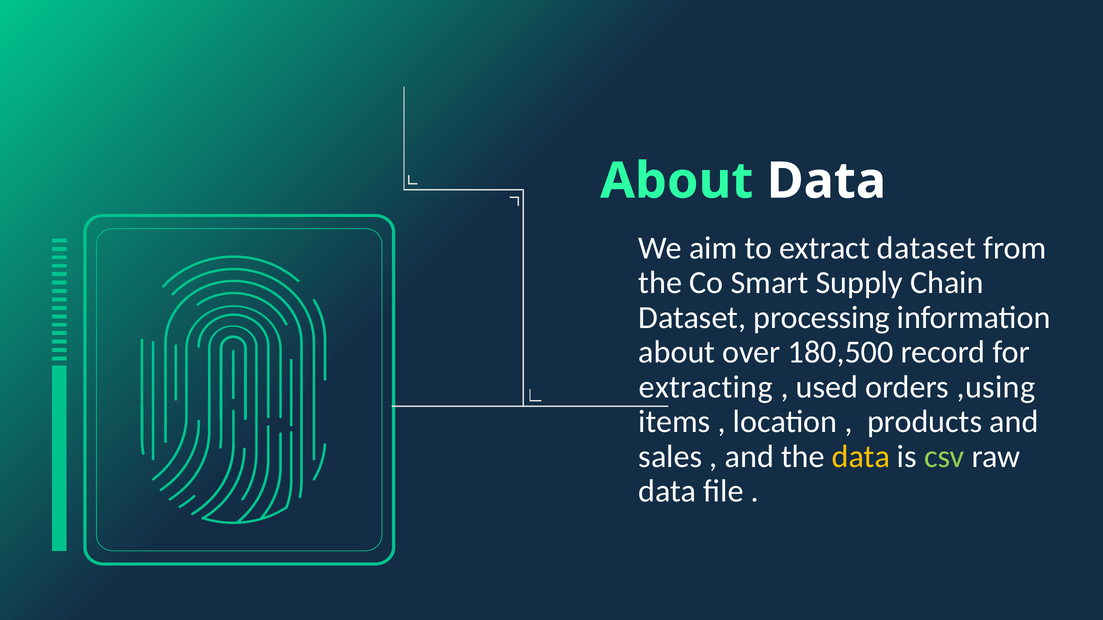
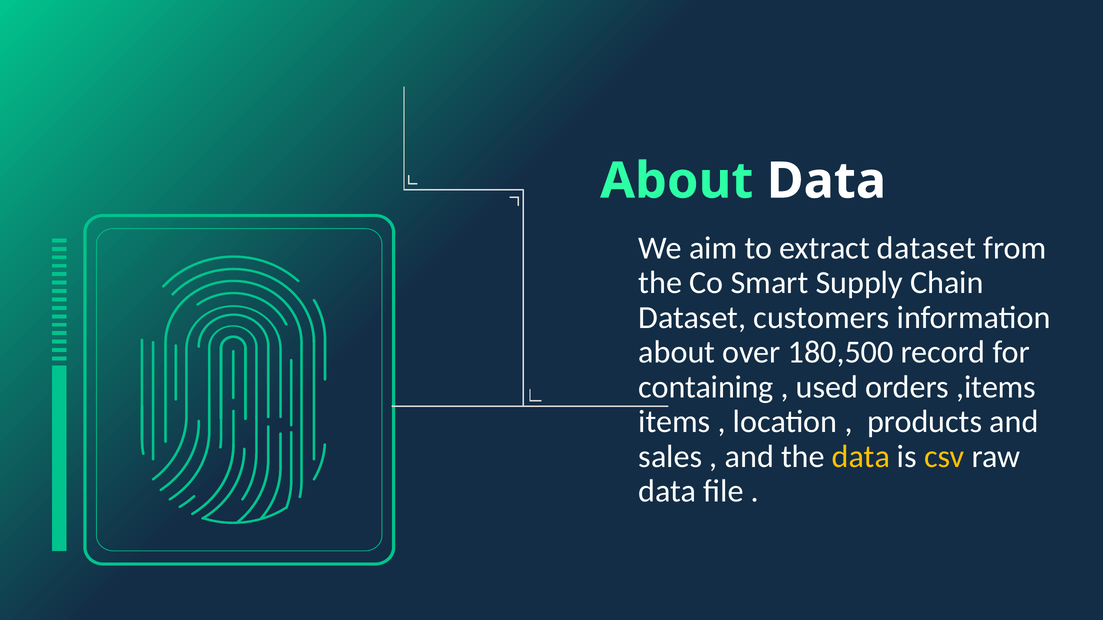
processing: processing -> customers (821, 318)
extracting: extracting -> containing (706, 387)
,using: ,using -> ,items (996, 387)
csv colour: light green -> yellow (944, 457)
